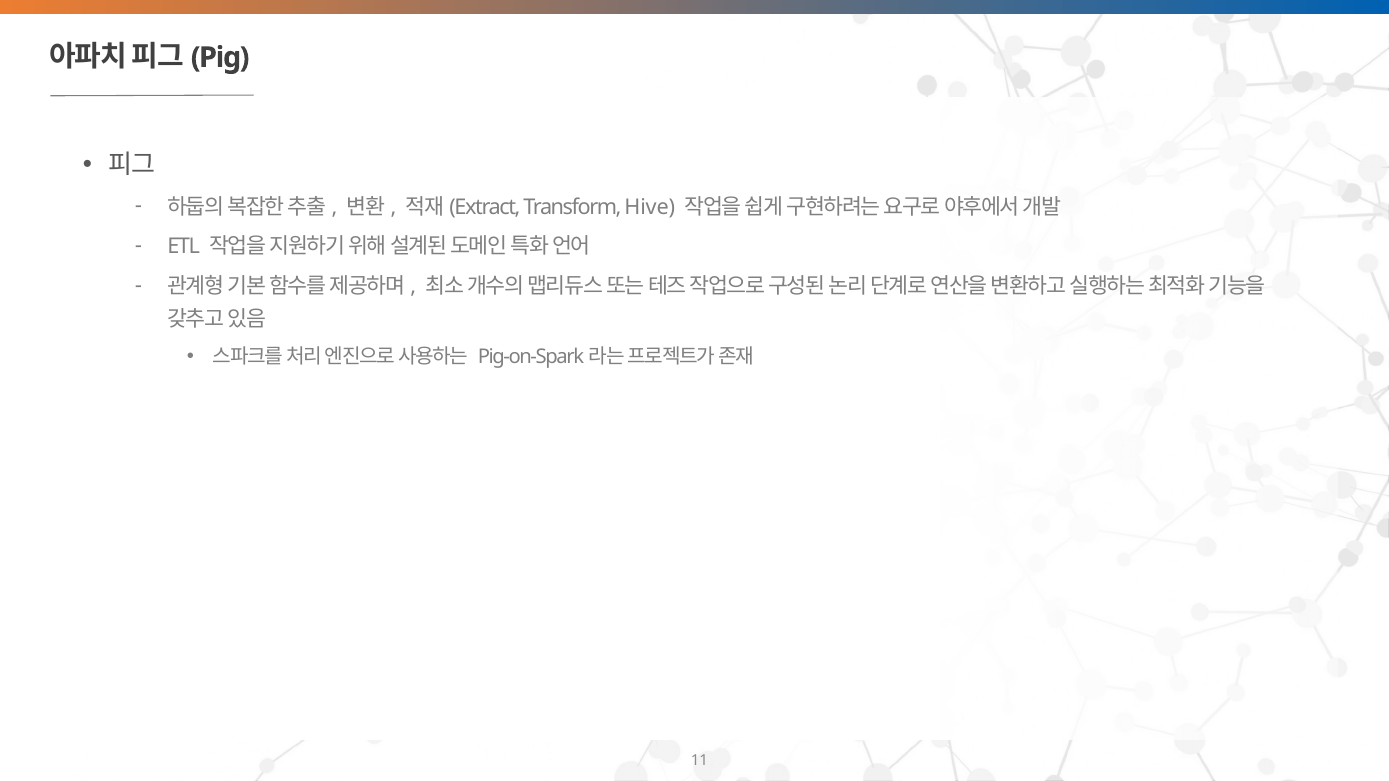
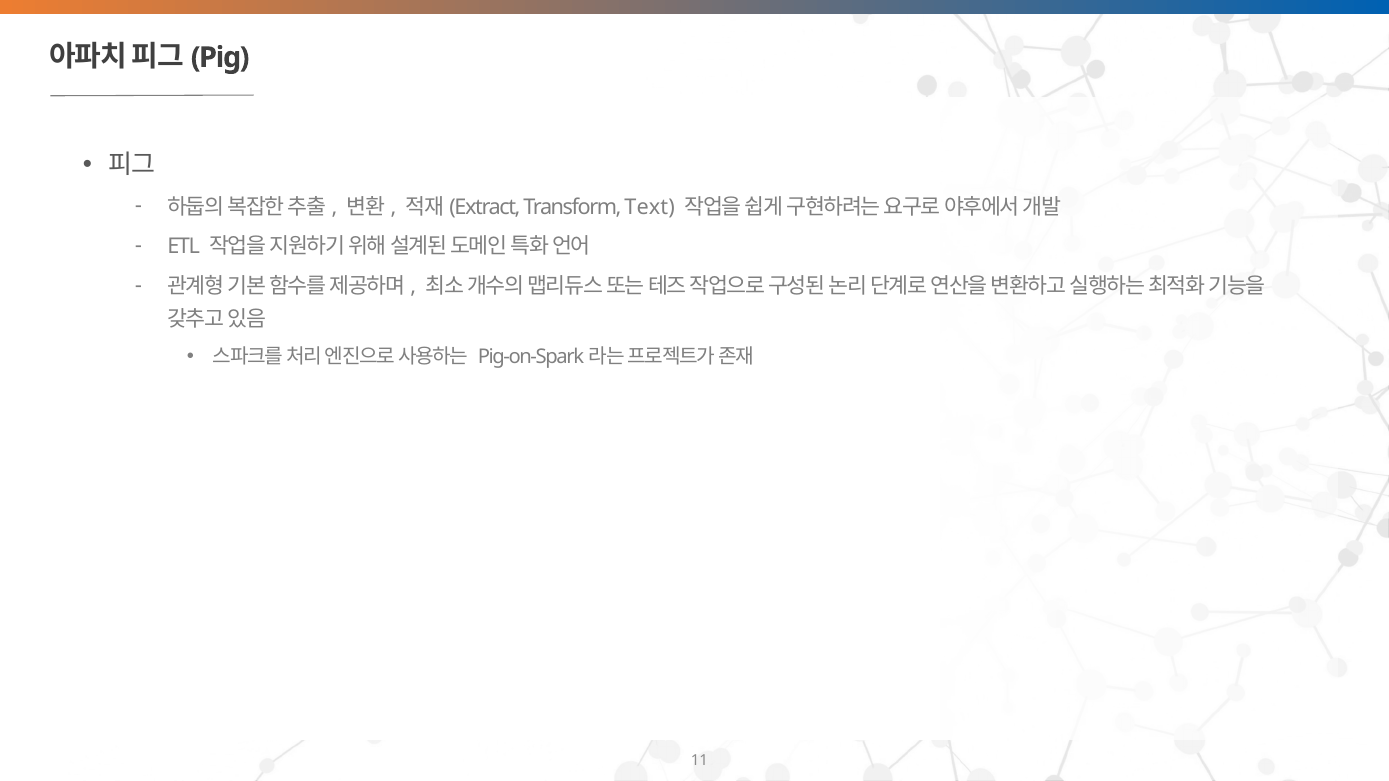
Hive: Hive -> Text (650, 207)
